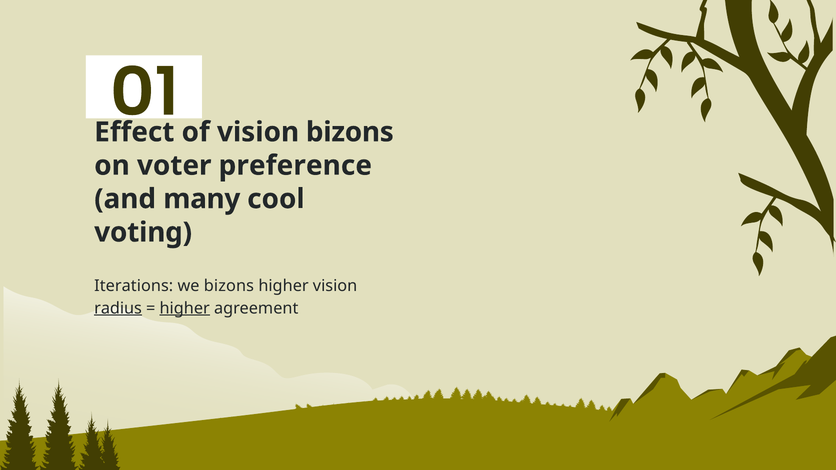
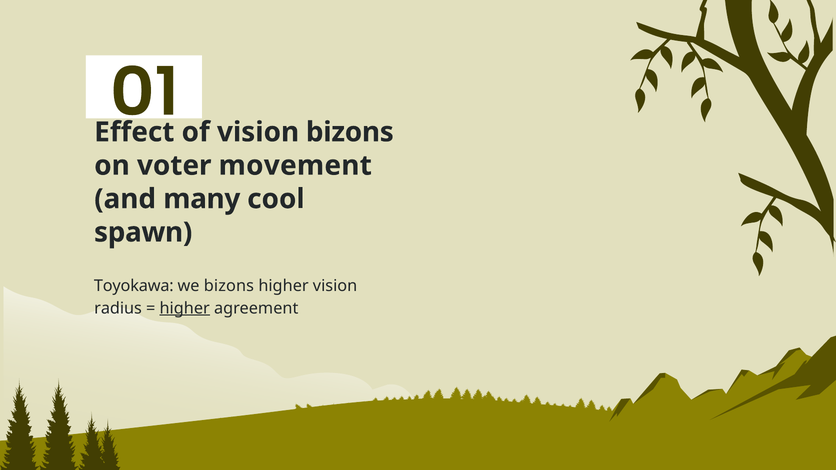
preference: preference -> movement (295, 166)
voting: voting -> spawn (143, 233)
Iterations: Iterations -> Toyokawa (134, 286)
radius underline: present -> none (118, 308)
